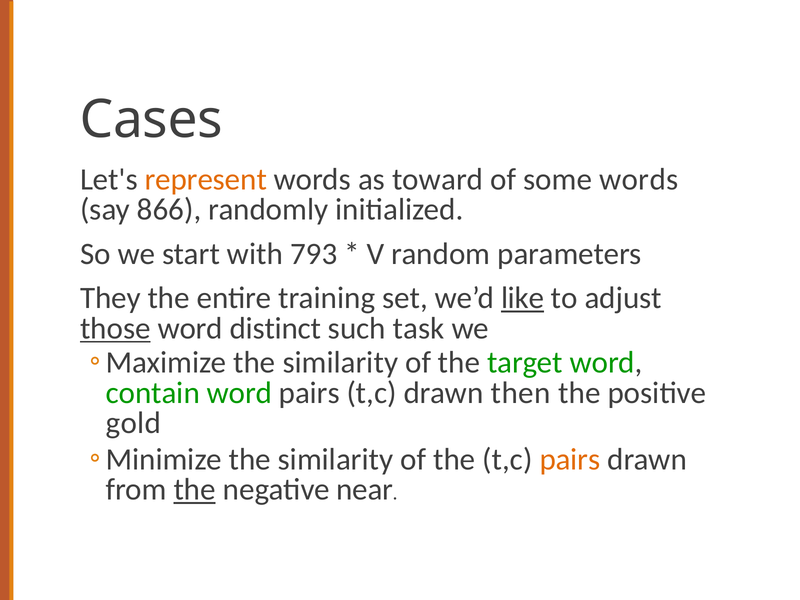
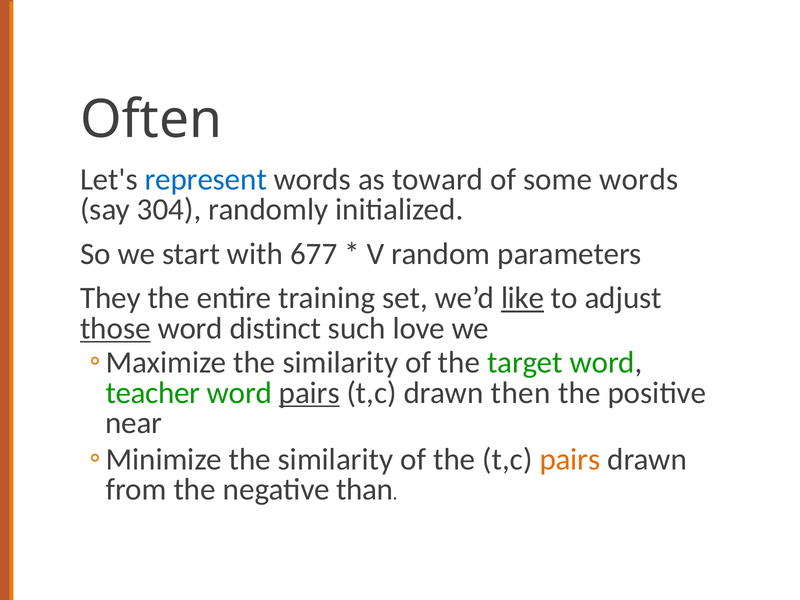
Cases: Cases -> Often (151, 120)
represent colour: orange -> blue (206, 179)
866: 866 -> 304 (169, 210)
793: 793 -> 677 (314, 254)
task: task -> love (419, 328)
contain: contain -> teacher (153, 393)
pairs underline: none -> present (309, 393)
gold: gold -> near (134, 423)
the underline: present -> none (195, 490)
near: near -> than (365, 490)
